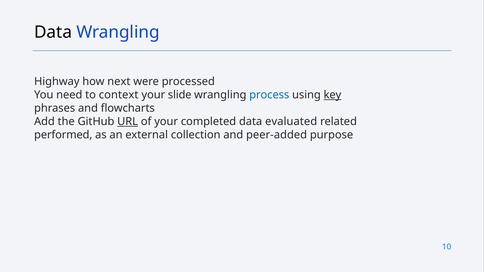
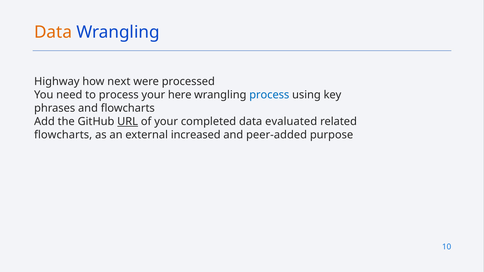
Data colour: black -> orange (53, 32)
to context: context -> process (119, 95)
slide: slide -> here (180, 95)
key underline: present -> none (332, 95)
performed: performed -> flowcharts (63, 135)
collection: collection -> increased (196, 135)
